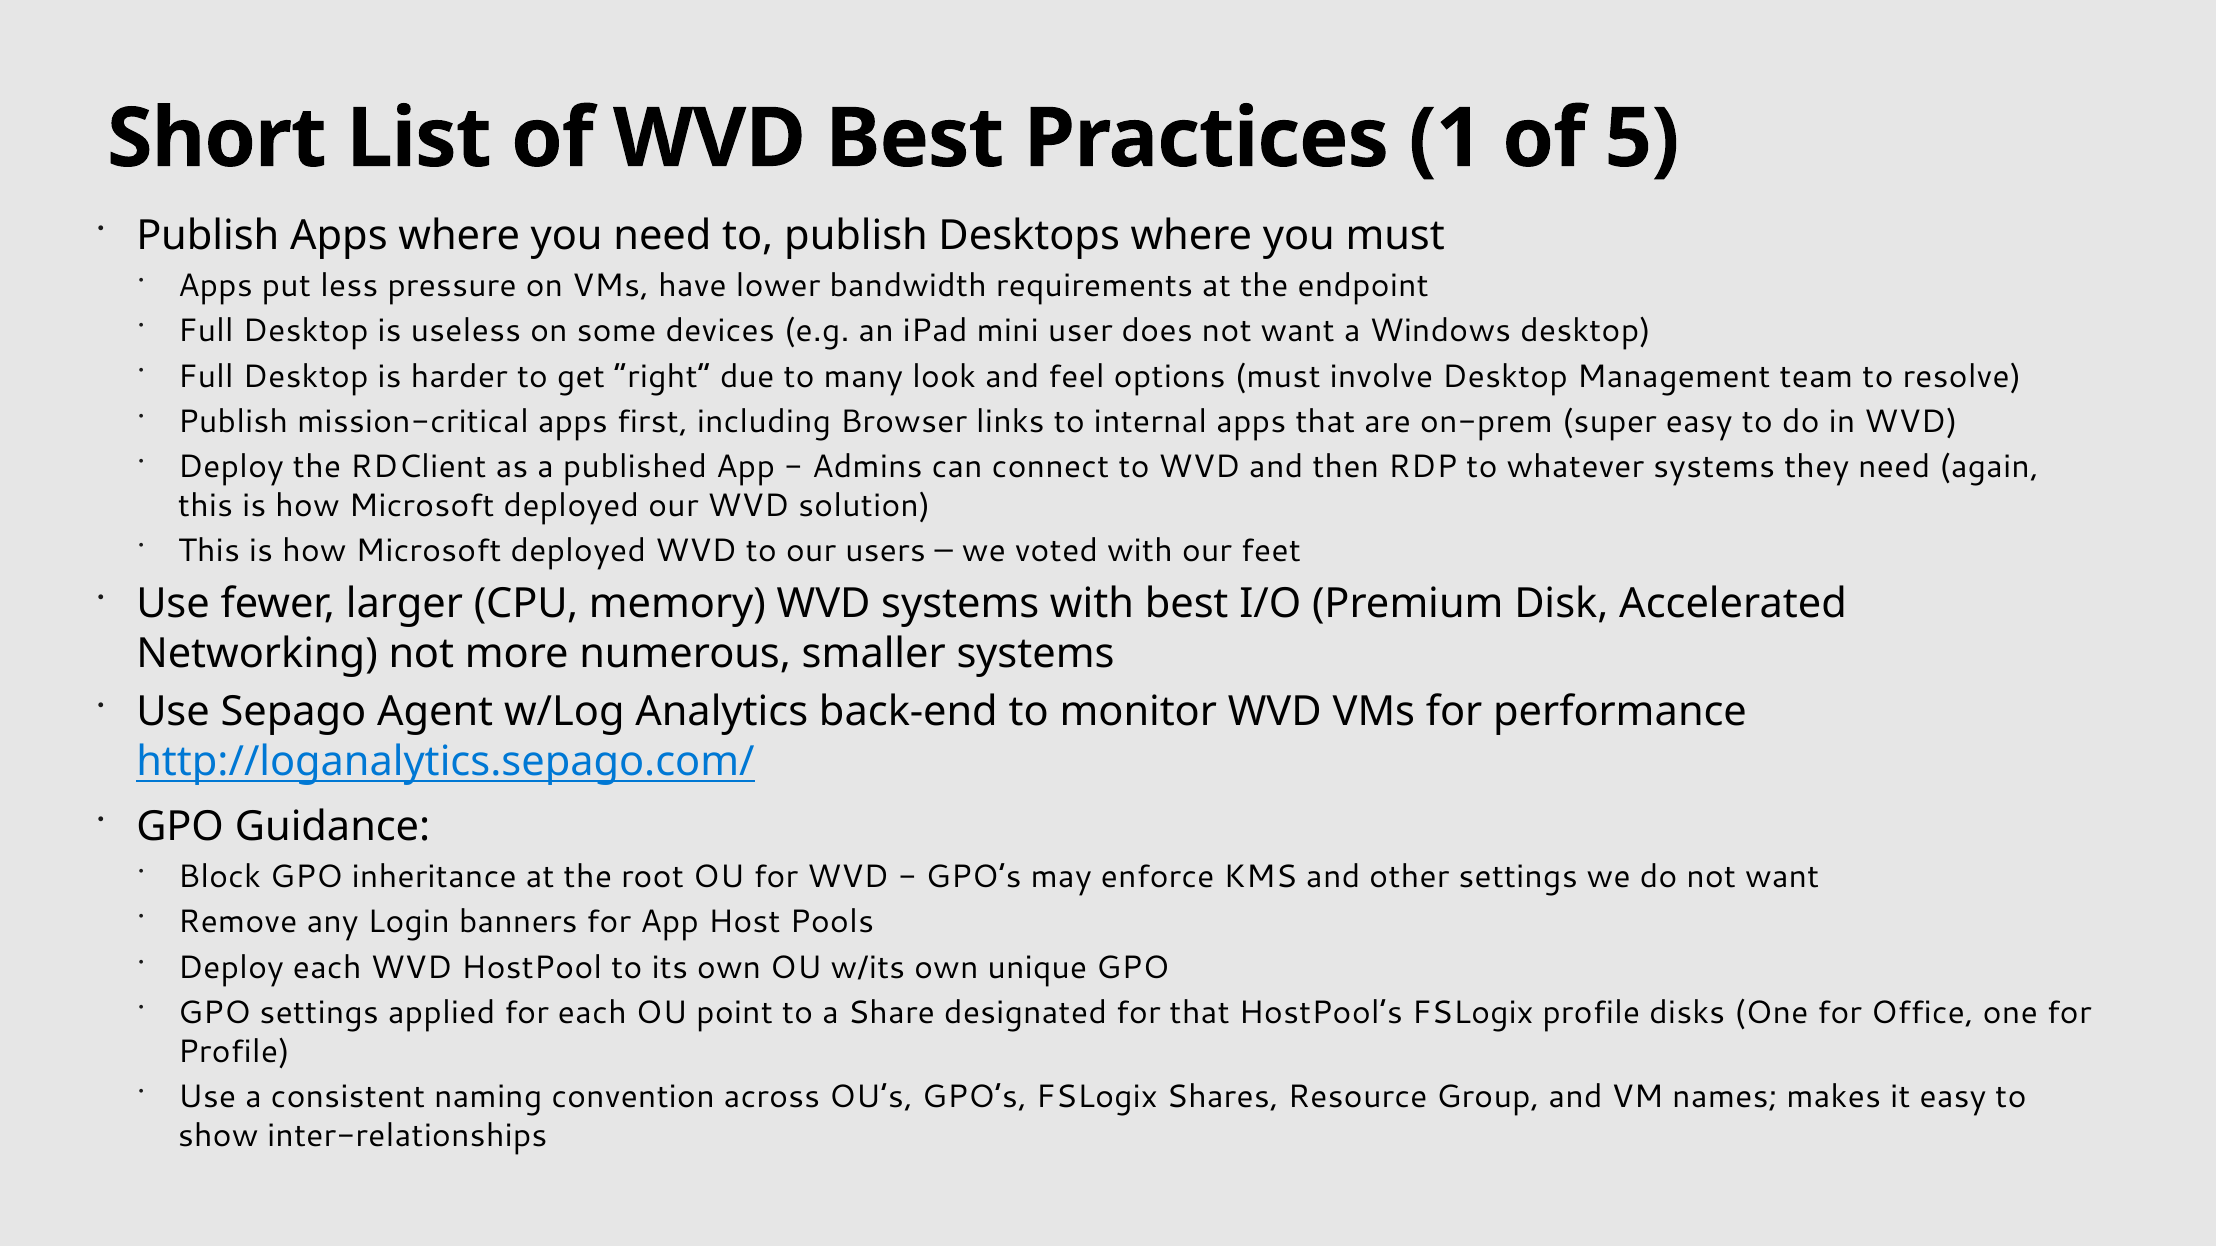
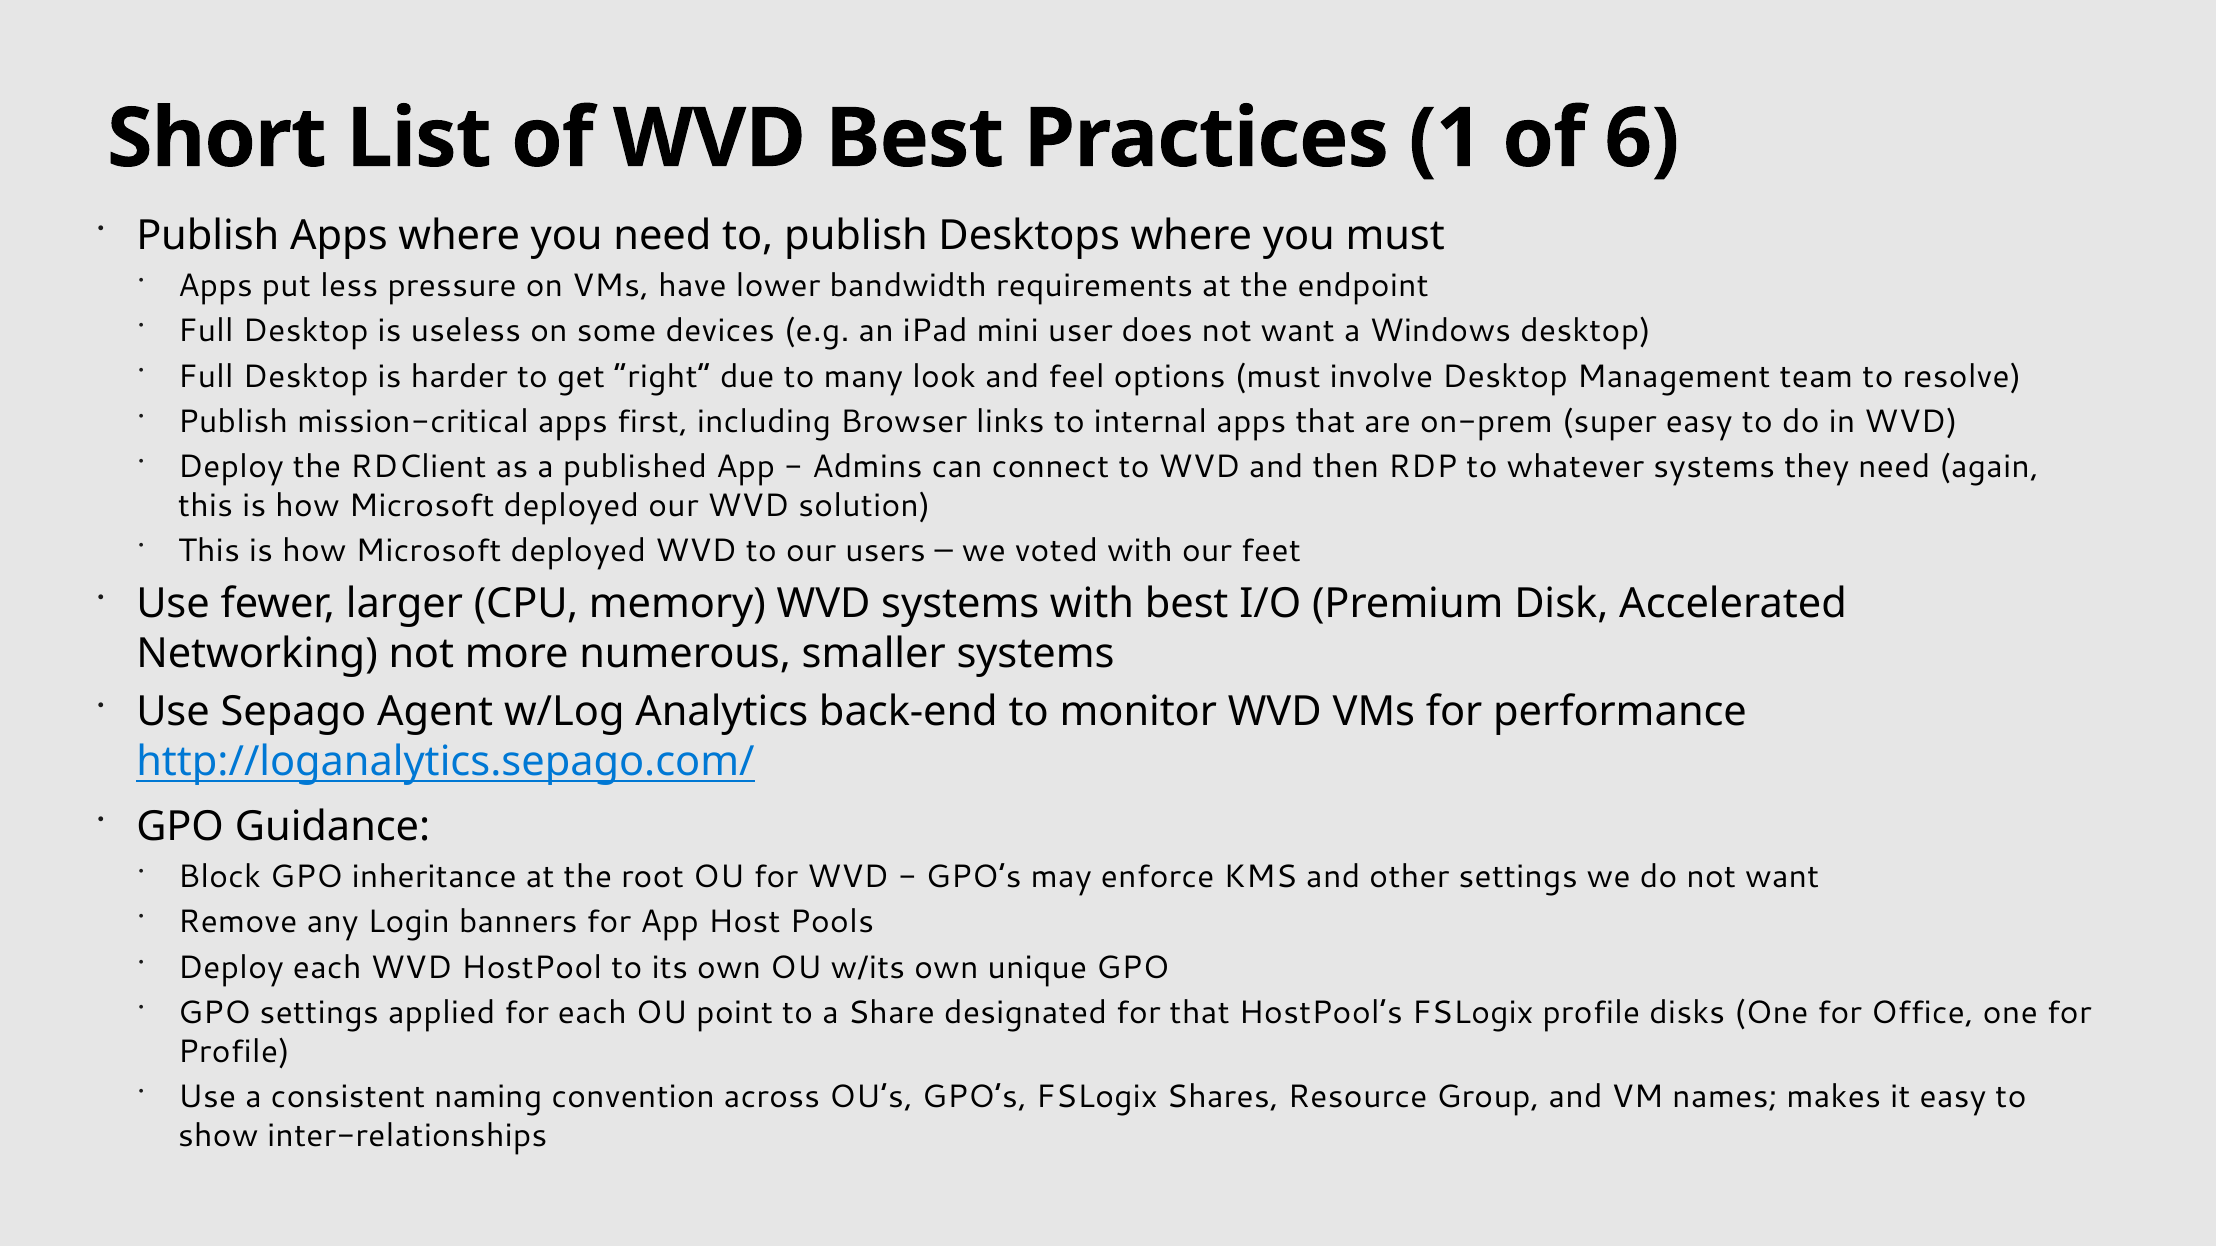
5: 5 -> 6 (1642, 139)
